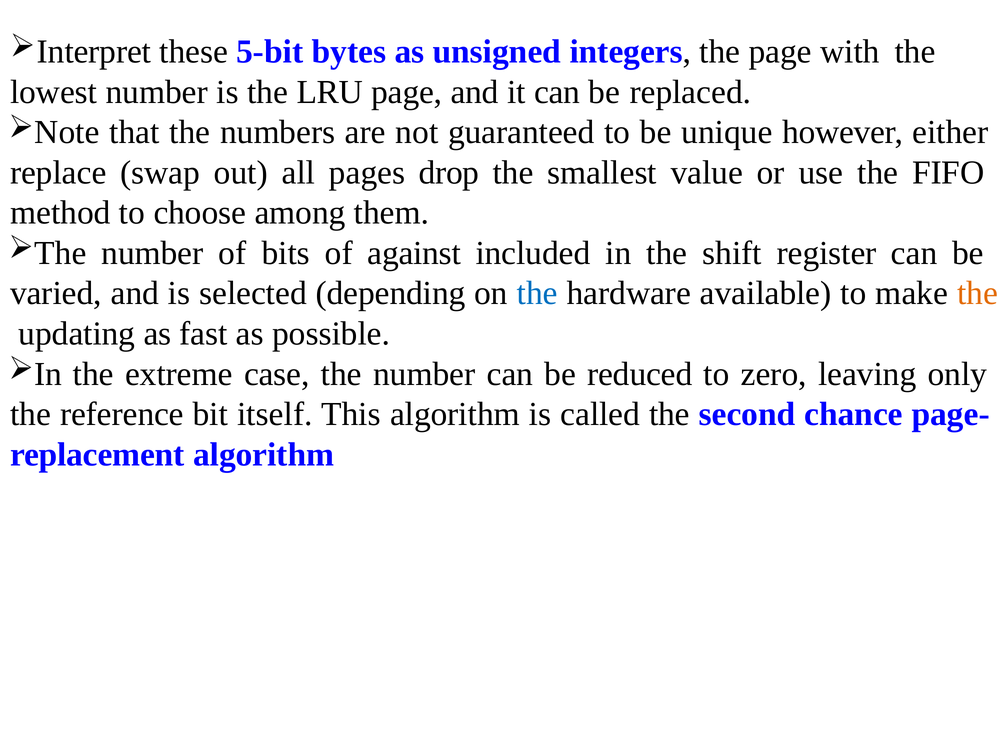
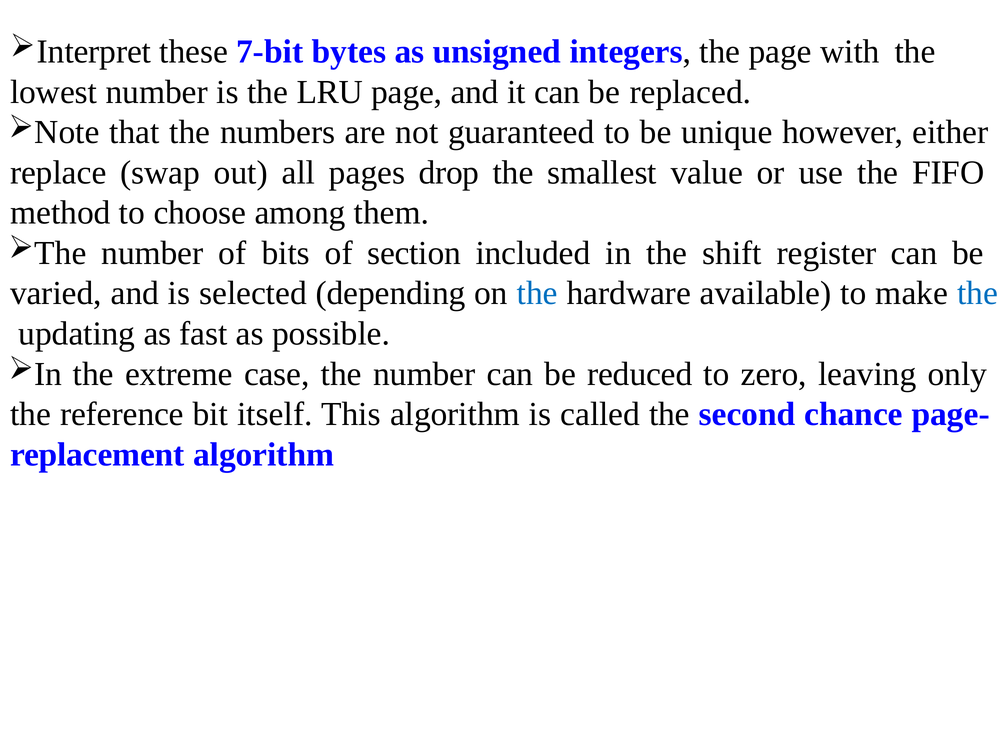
5-bit: 5-bit -> 7-bit (270, 52)
against: against -> section (414, 253)
the colour: orange -> blue (978, 294)
